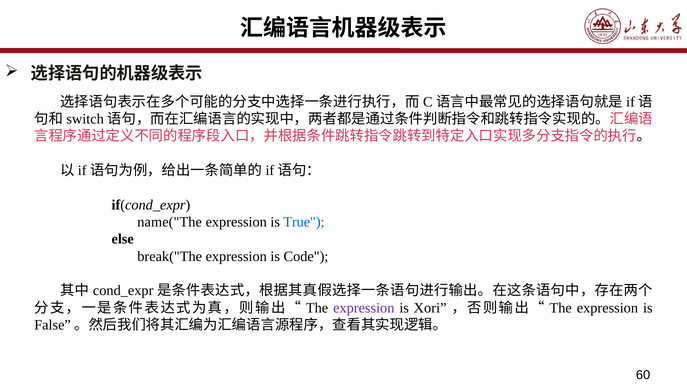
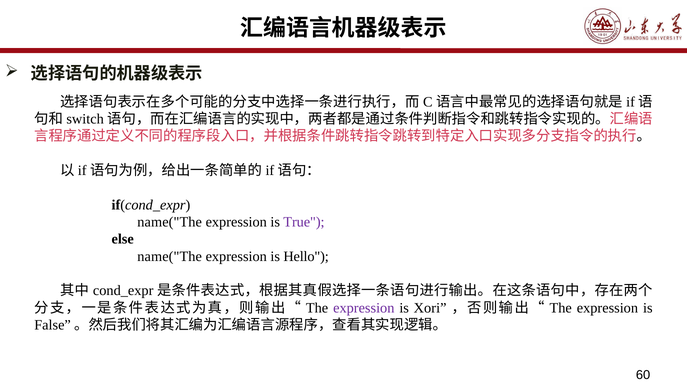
True colour: blue -> purple (304, 222)
break("The: break("The -> name("The (170, 257)
Code: Code -> Hello (306, 257)
